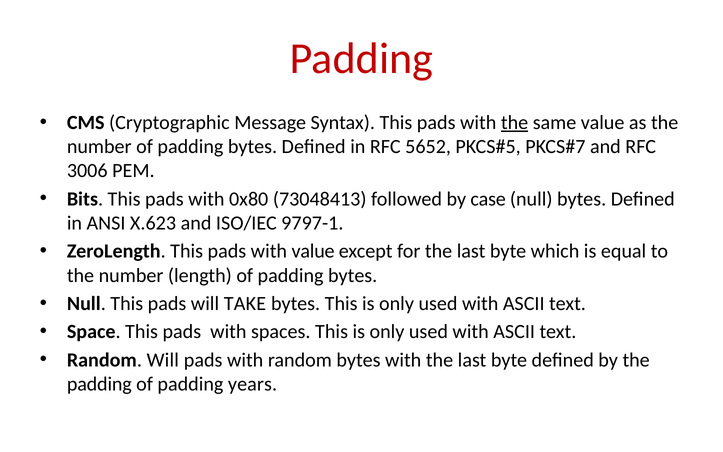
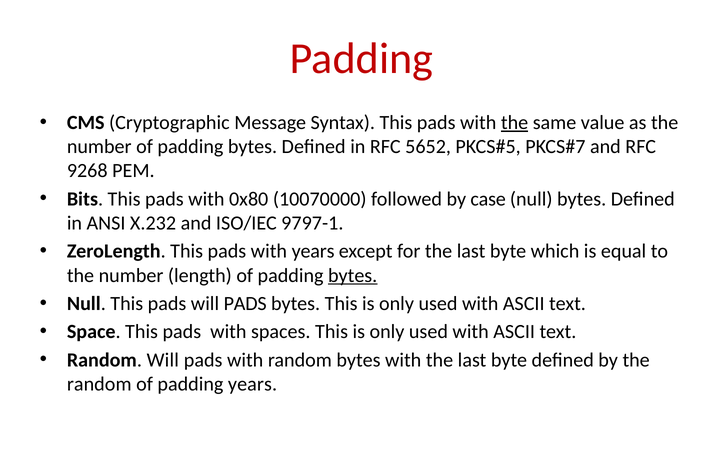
3006: 3006 -> 9268 (87, 171)
73048413: 73048413 -> 10070000 (320, 199)
X.623: X.623 -> X.232 (153, 223)
with value: value -> years (313, 251)
bytes underline: none -> present (353, 275)
pads will TAKE: TAKE -> PADS (245, 303)
padding: padding -> random (99, 384)
